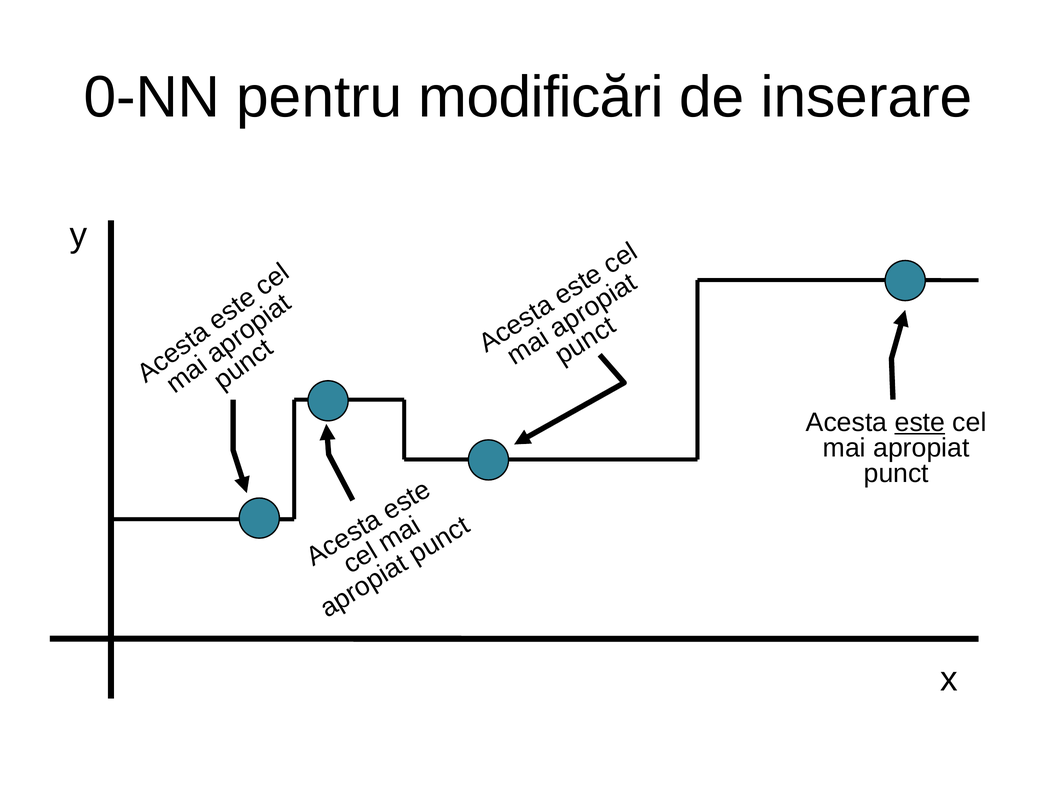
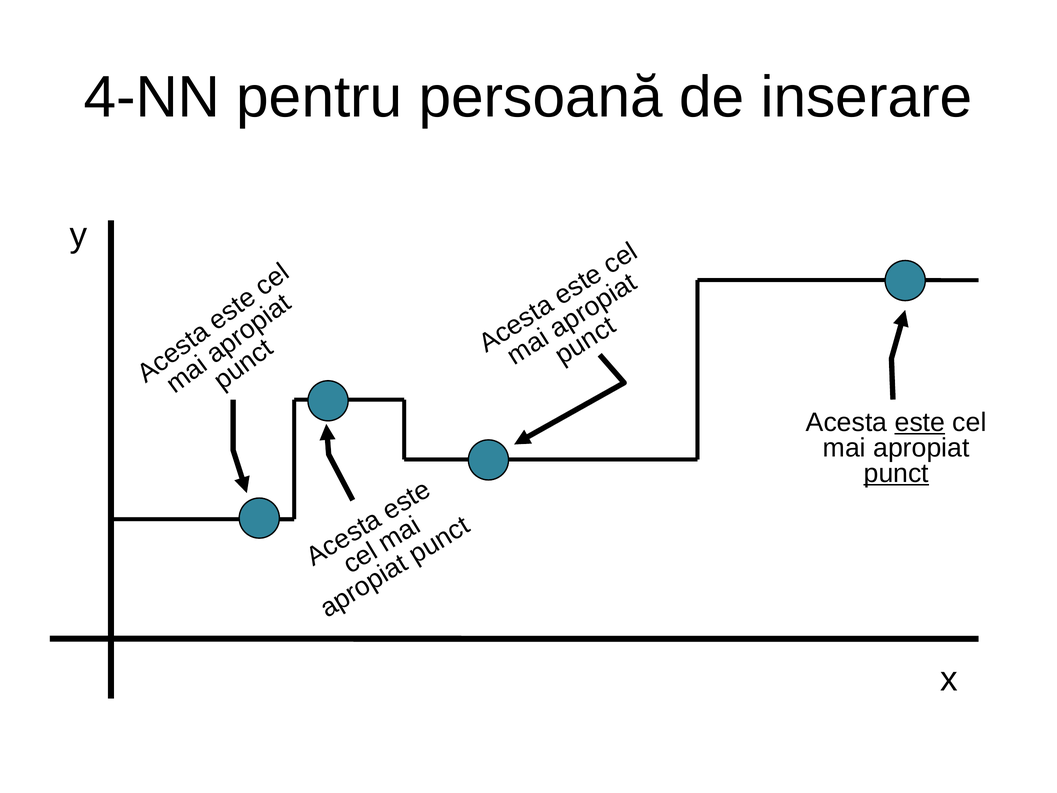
0-NN: 0-NN -> 4-NN (152, 97)
modificări: modificări -> persoană (541, 97)
punct underline: none -> present (896, 473)
